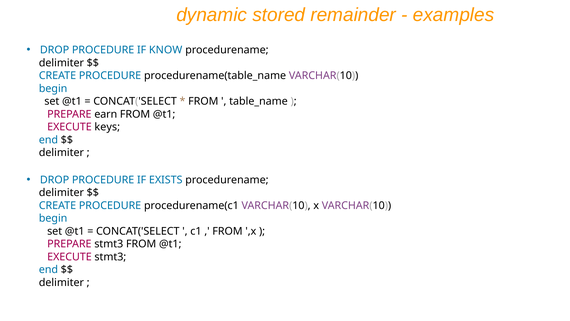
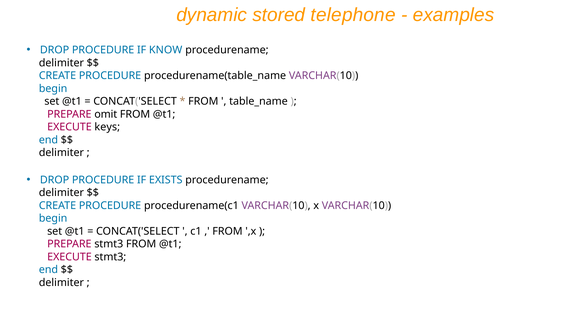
remainder: remainder -> telephone (353, 15)
earn: earn -> omit (106, 114)
